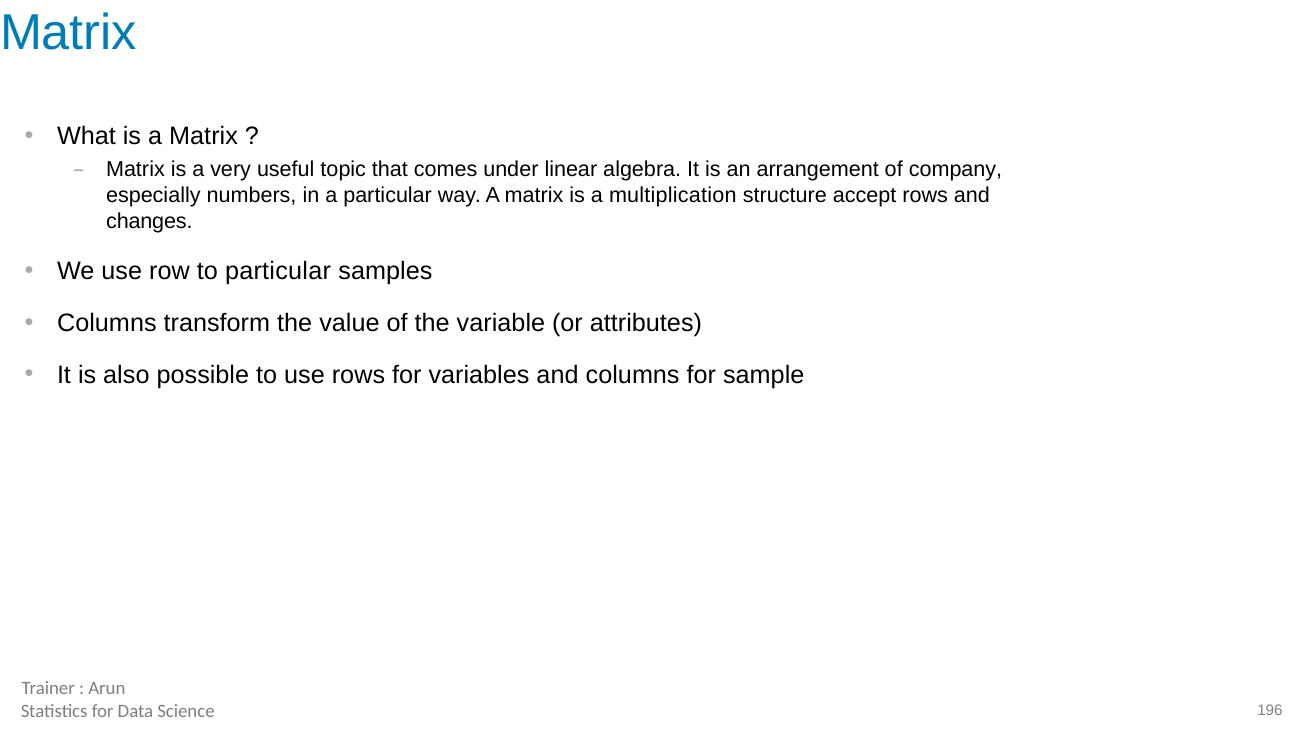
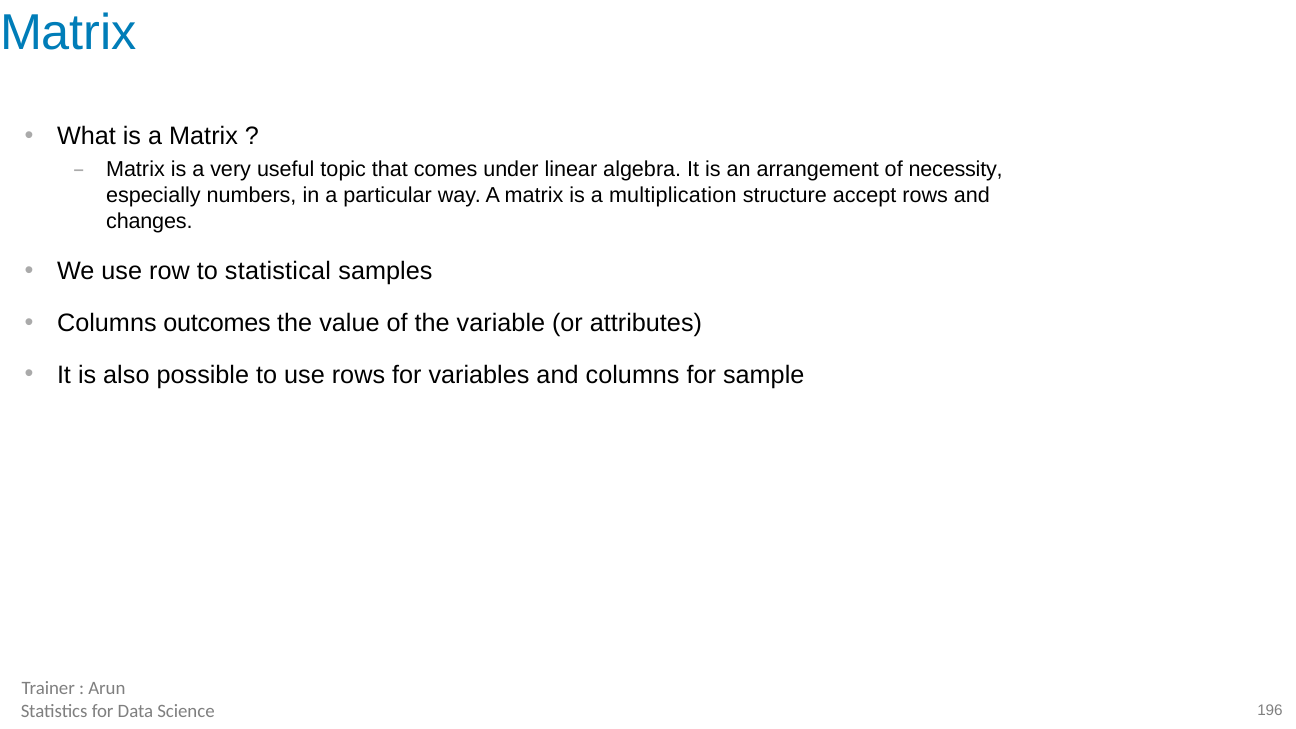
company: company -> necessity (956, 169)
to particular: particular -> statistical (278, 271)
transform: transform -> outcomes (217, 323)
